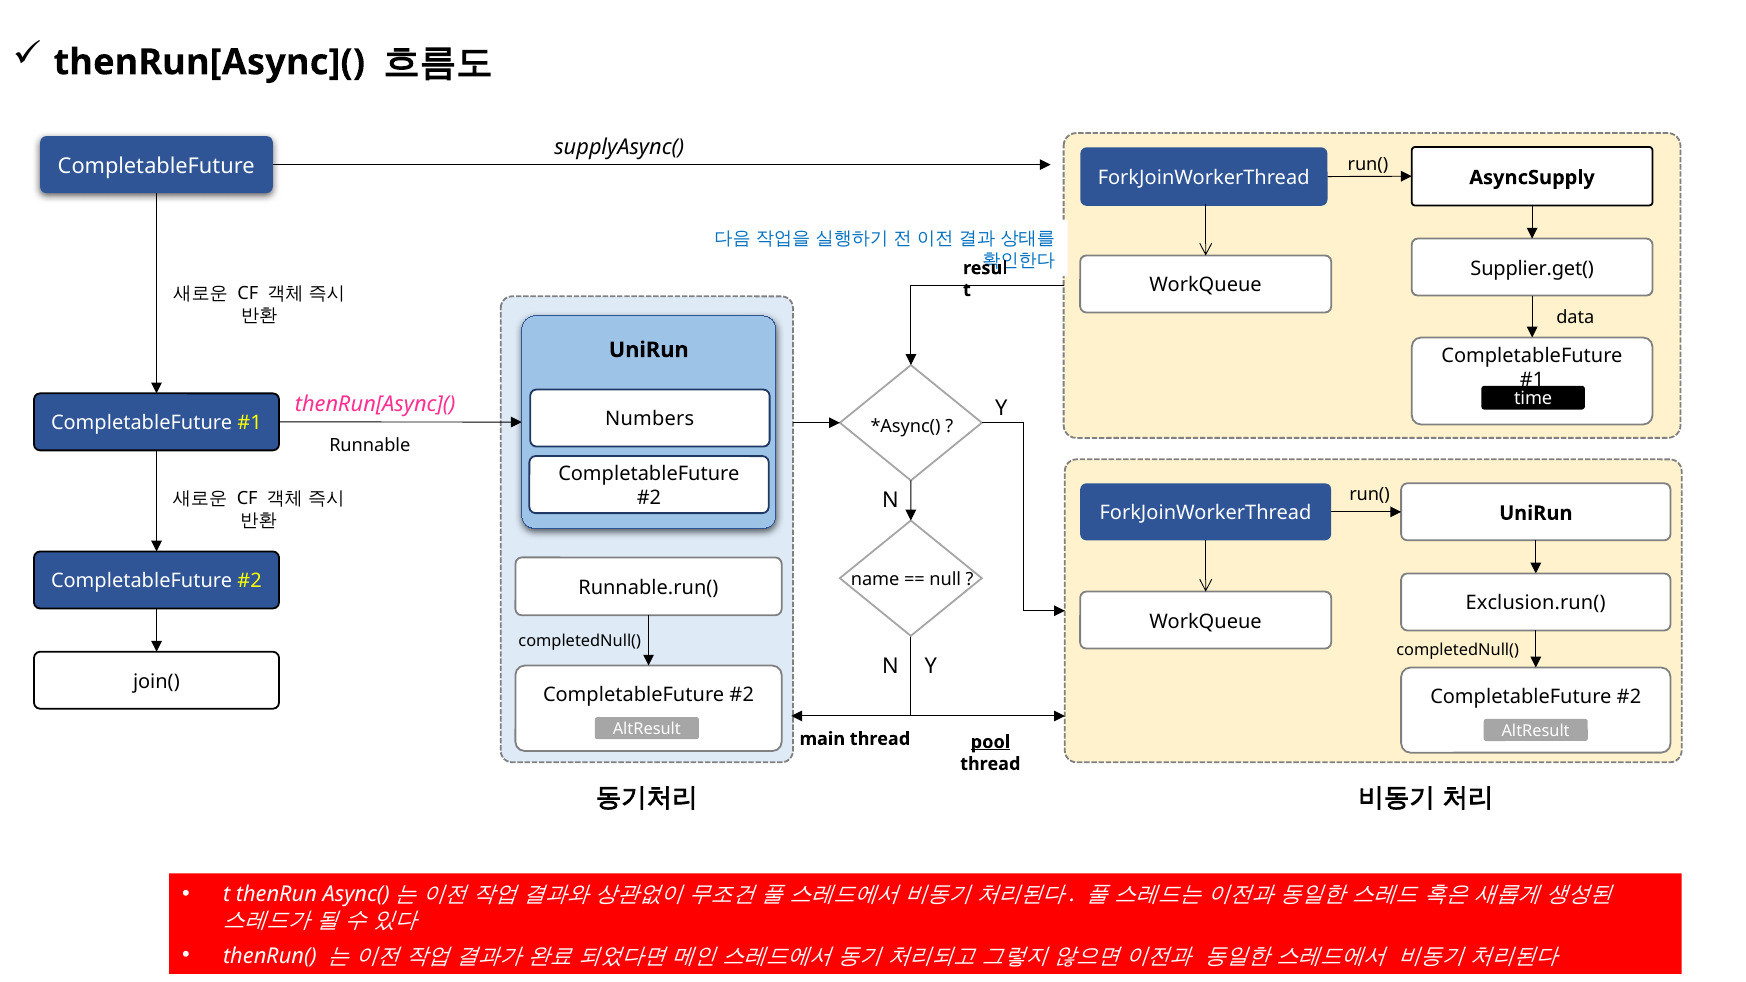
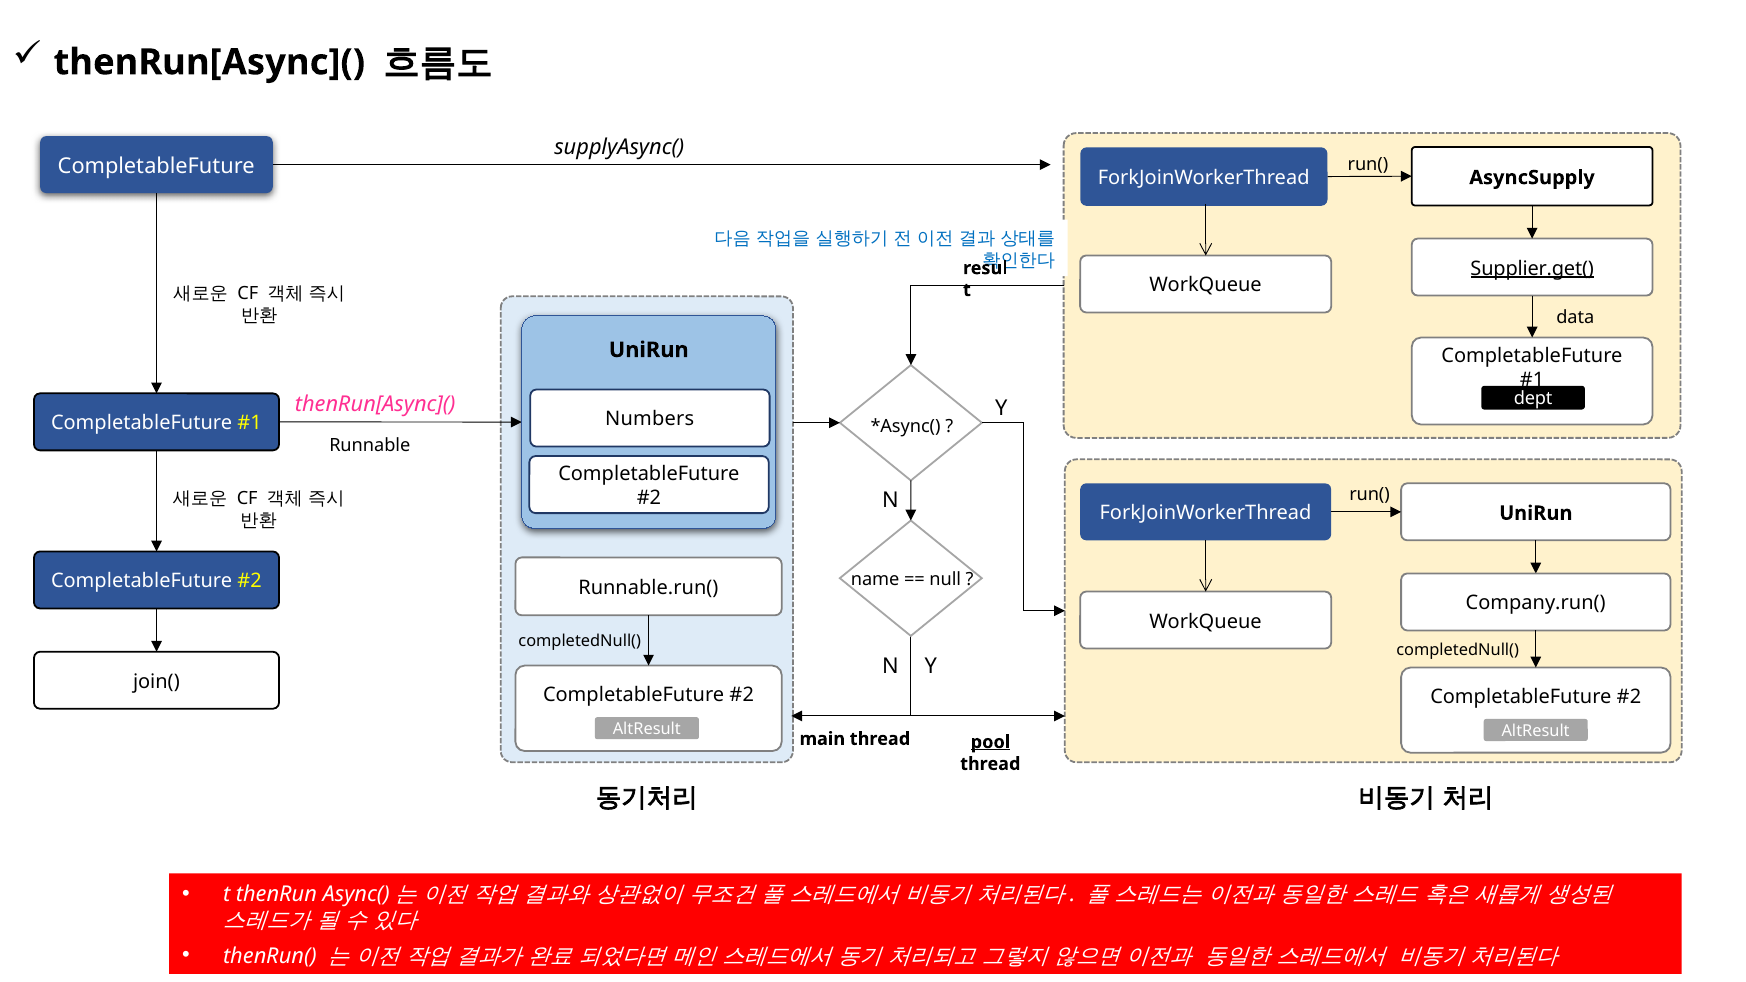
Supplier.get( underline: none -> present (1532, 268)
time: time -> dept (1533, 399)
Exclusion.run(: Exclusion.run( -> Company.run( (1536, 603)
